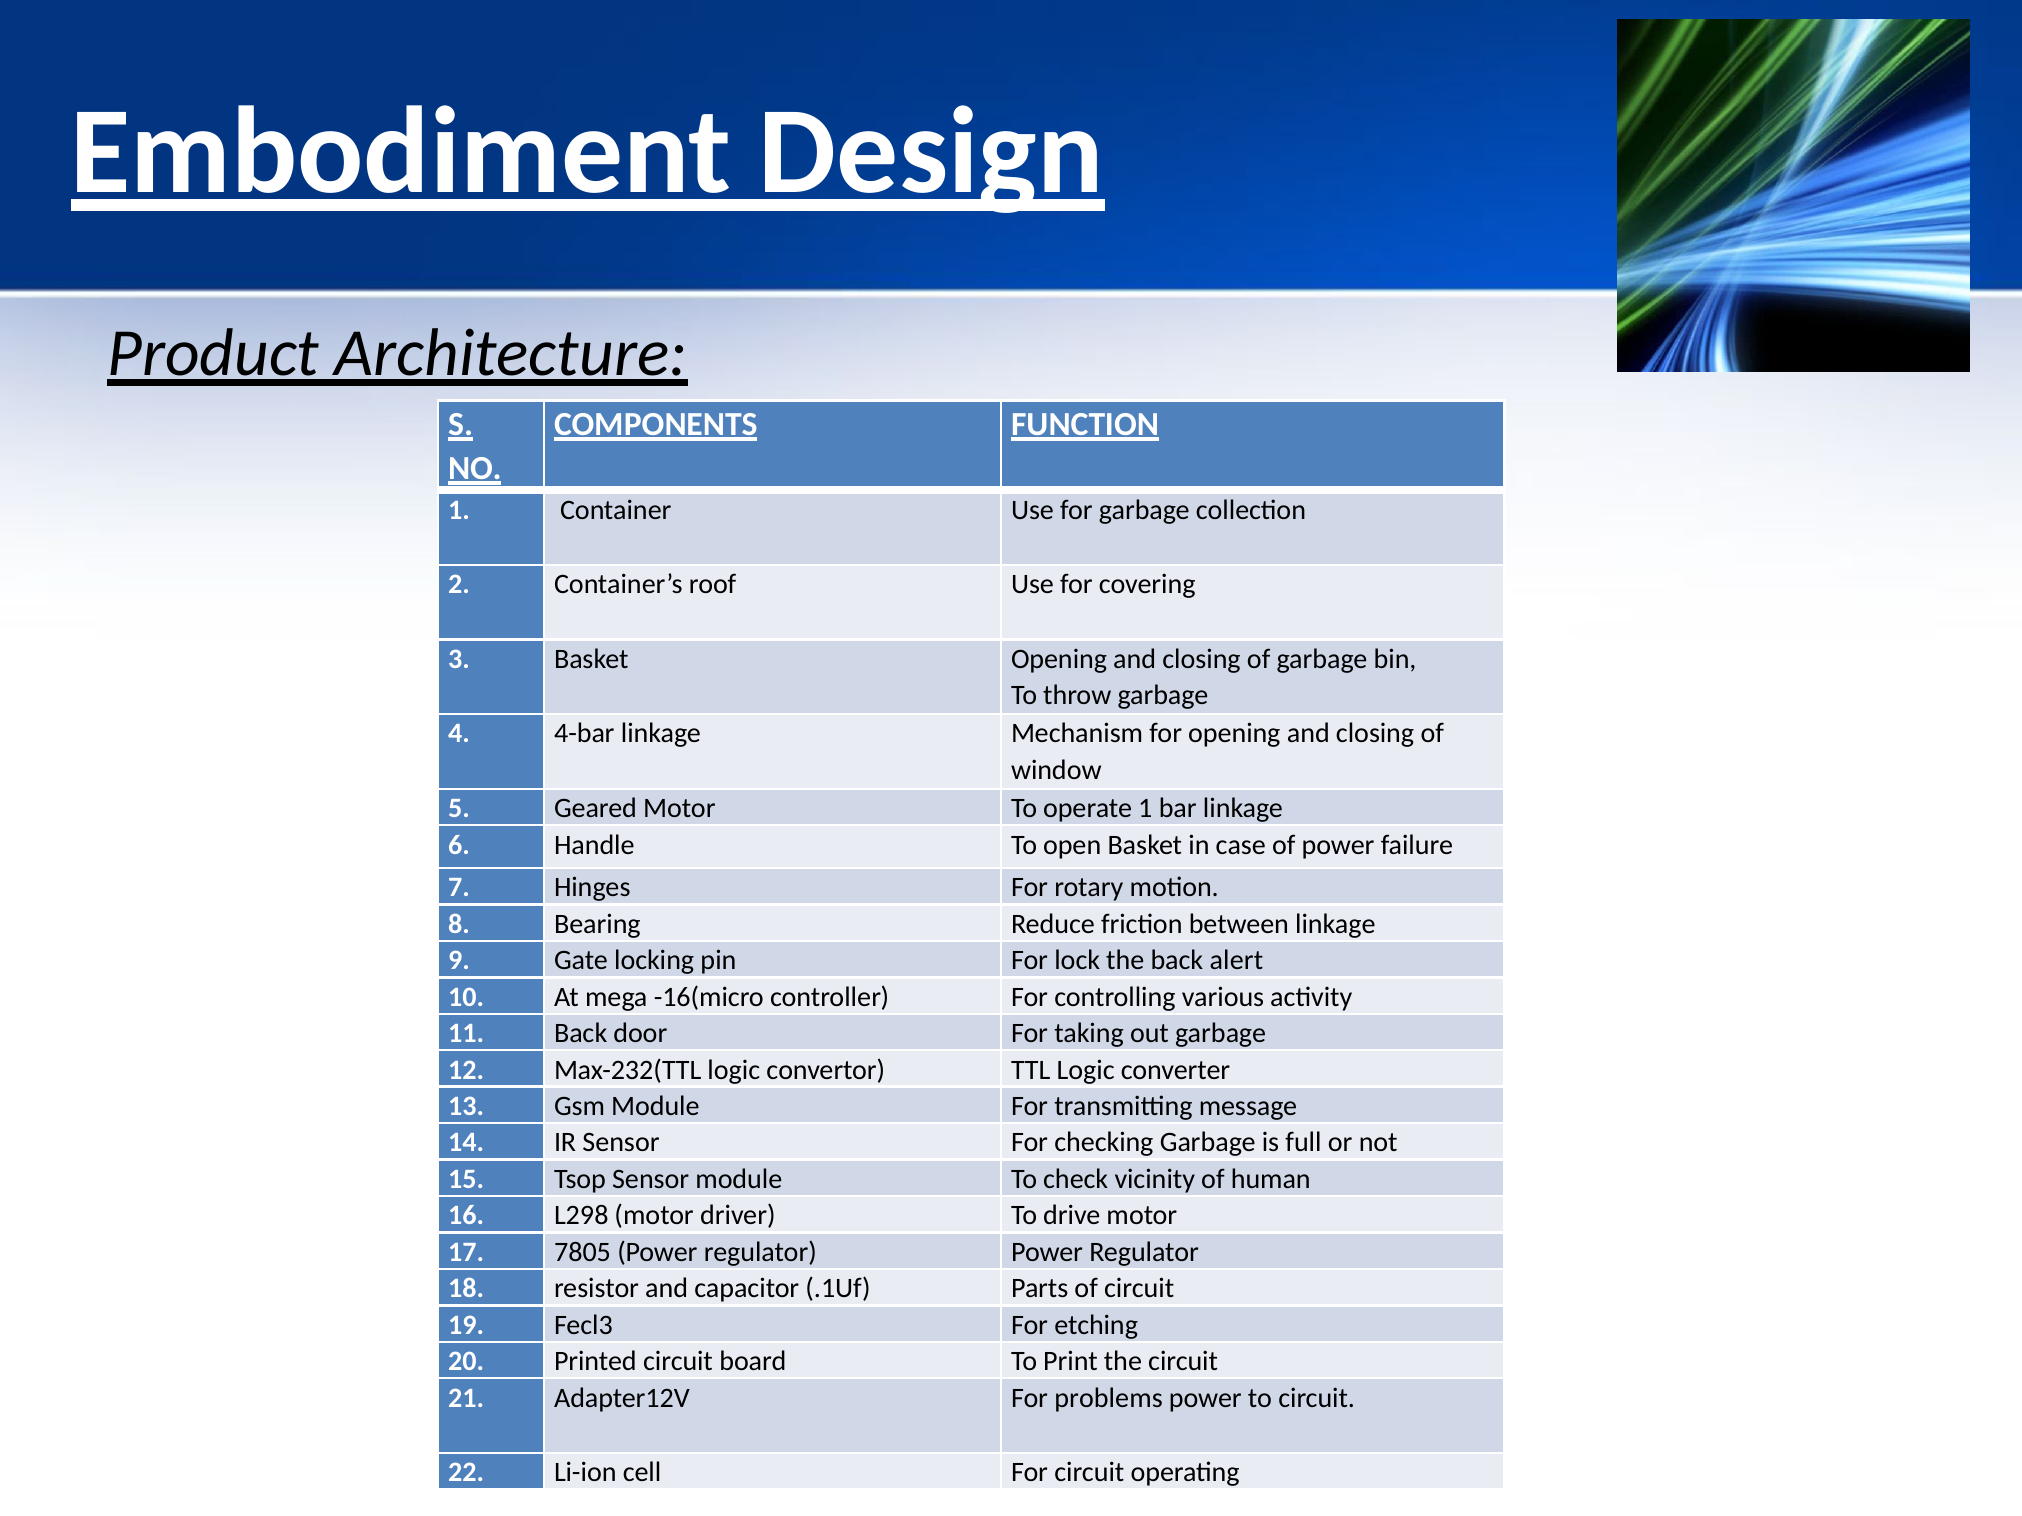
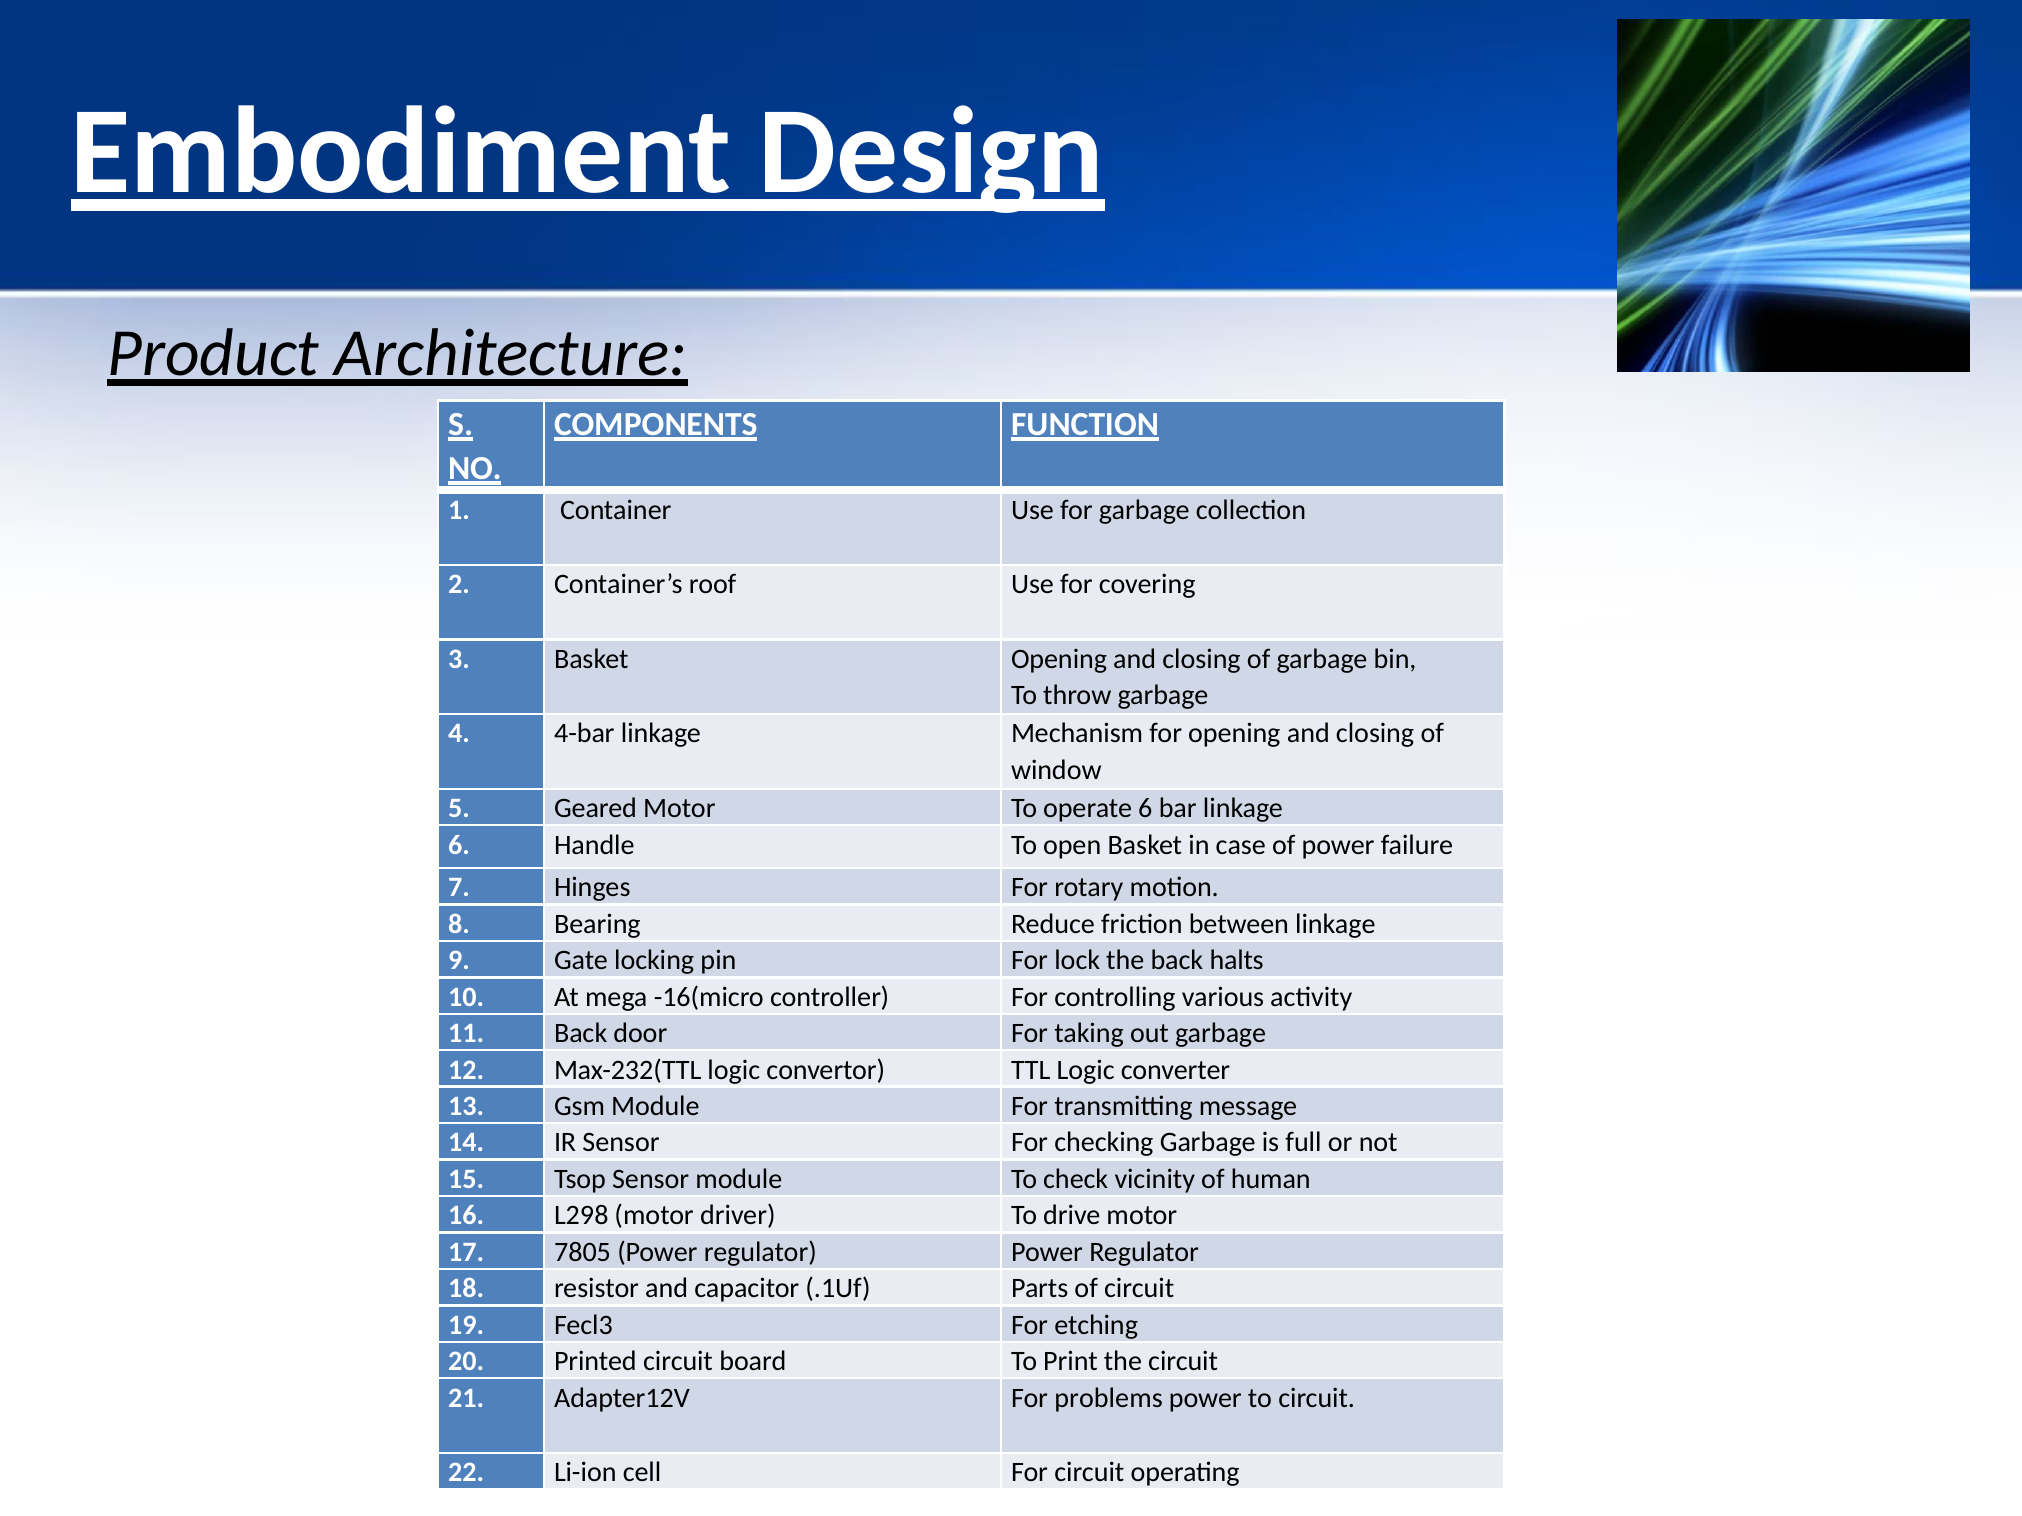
operate 1: 1 -> 6 (1145, 809)
alert: alert -> halts (1237, 961)
